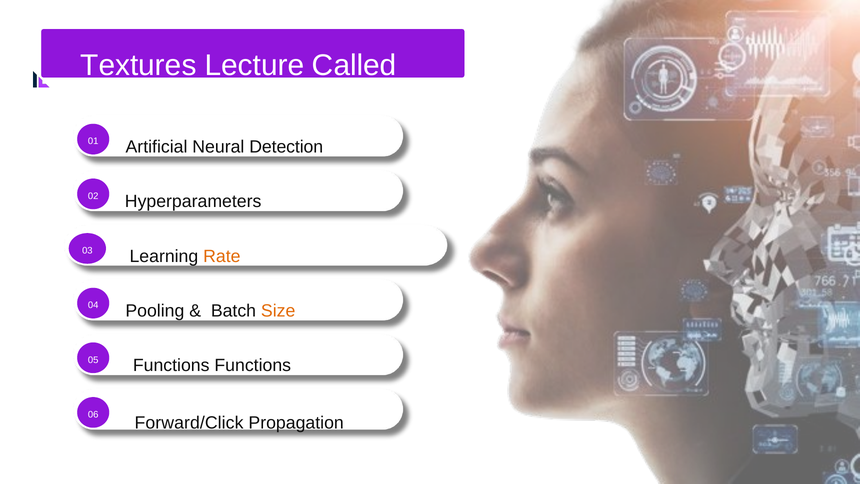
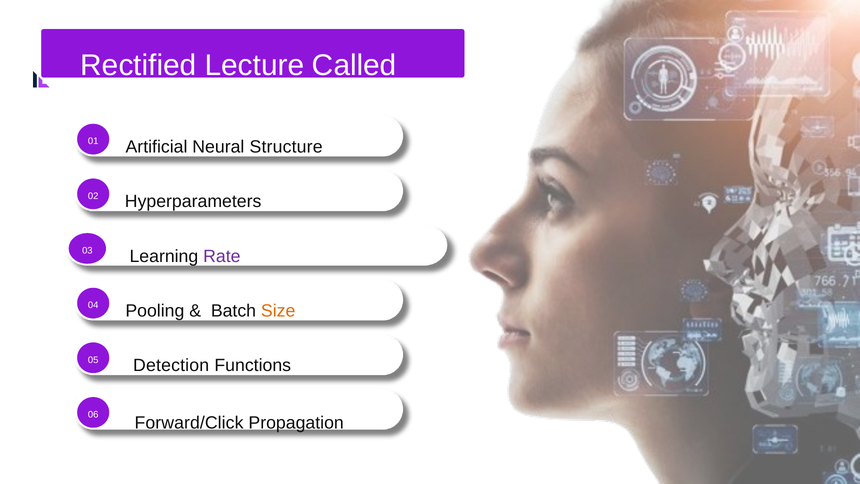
Textures: Textures -> Rectified (138, 65)
Detection: Detection -> Structure (286, 147)
Rate colour: orange -> purple (222, 256)
05 Functions: Functions -> Detection (171, 365)
